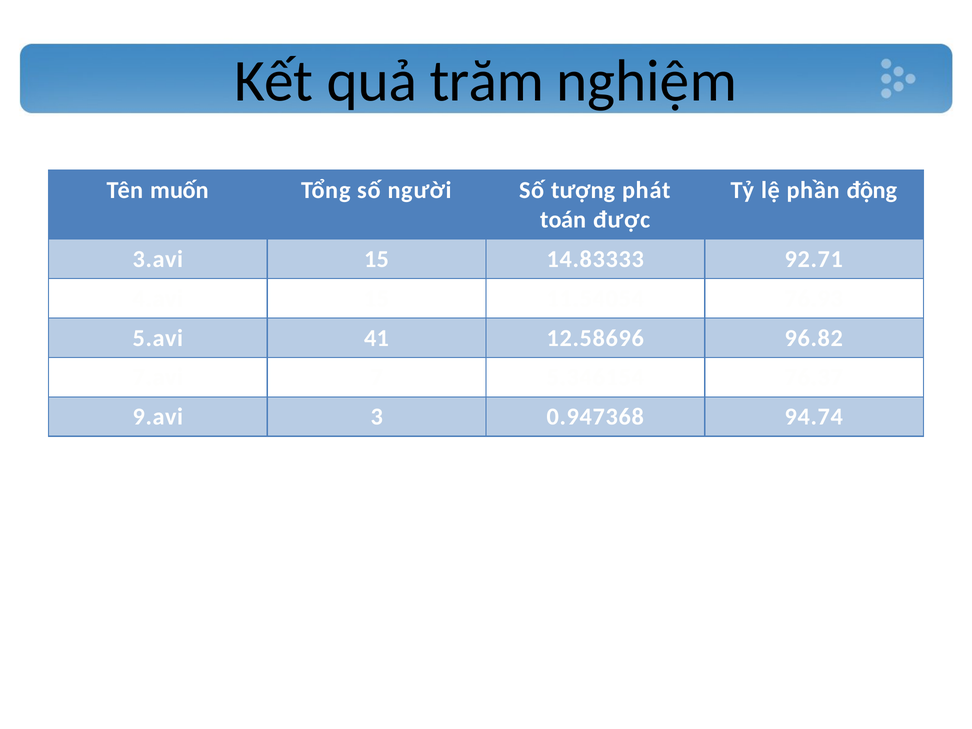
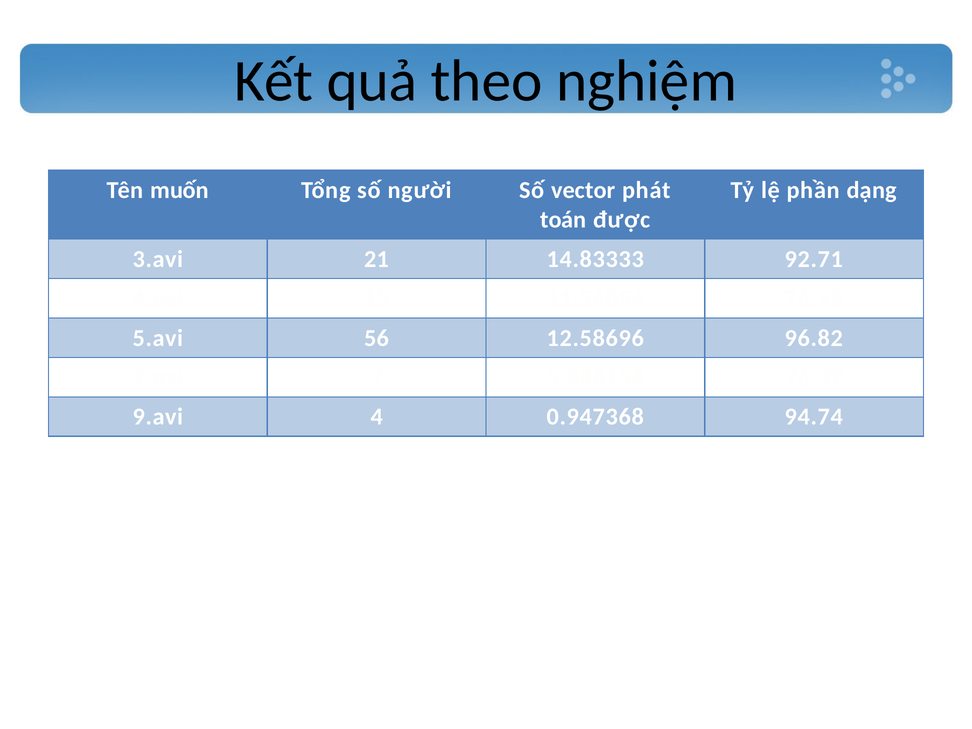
trăm: trăm -> theo (487, 81)
tượng: tượng -> vector (583, 190)
động: động -> dạng (872, 190)
3.avi 15: 15 -> 21 (377, 259)
41: 41 -> 56 (377, 338)
3: 3 -> 4 (377, 417)
